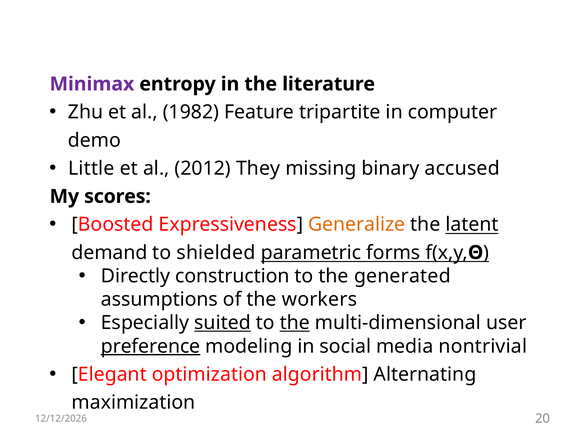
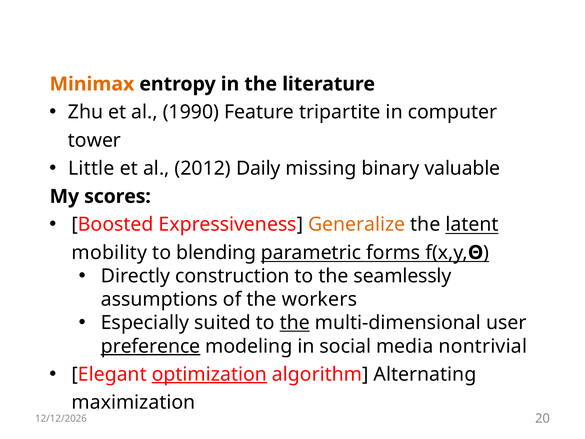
Minimax colour: purple -> orange (92, 84)
1982: 1982 -> 1990 (191, 112)
demo: demo -> tower (94, 140)
They: They -> Daily (258, 168)
accused: accused -> valuable (462, 168)
demand: demand -> mobility (109, 252)
shielded: shielded -> blending (216, 252)
generated: generated -> seamlessly (403, 276)
suited underline: present -> none (223, 323)
optimization underline: none -> present (209, 374)
